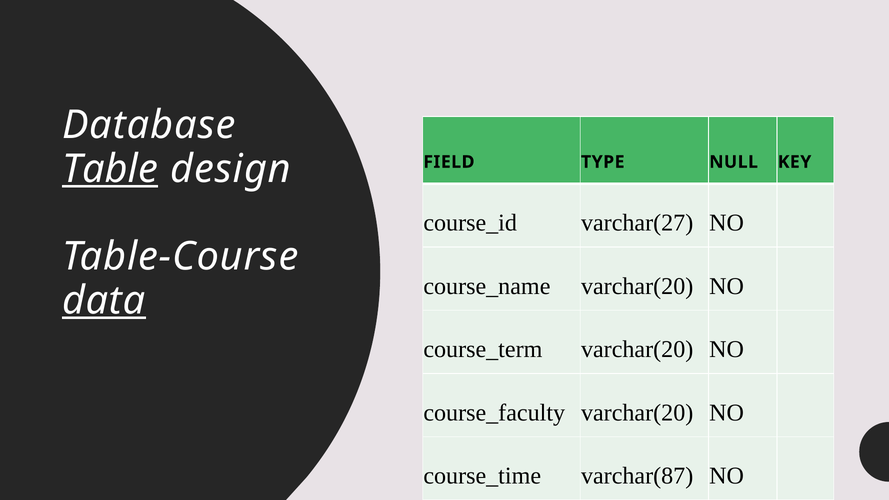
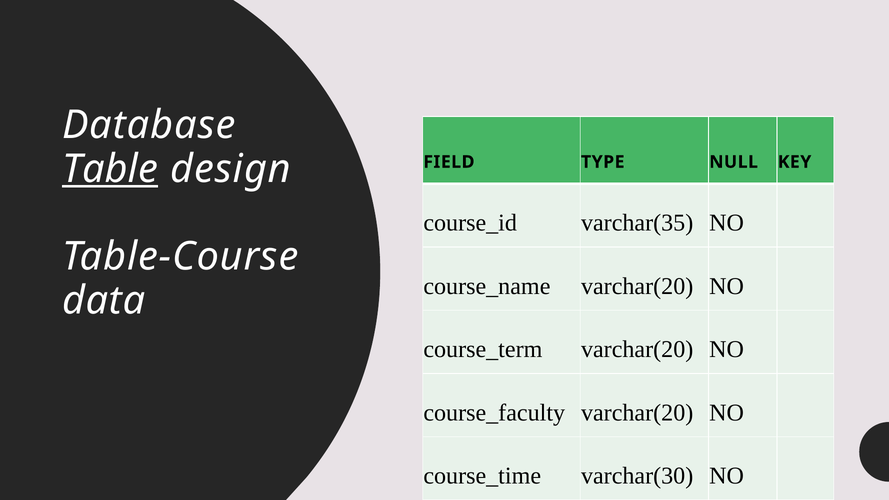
varchar(27: varchar(27 -> varchar(35 (637, 223)
data underline: present -> none (104, 301)
varchar(87: varchar(87 -> varchar(30 (637, 476)
